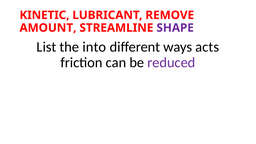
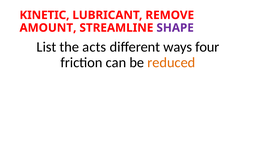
into: into -> acts (94, 47)
acts: acts -> four (207, 47)
reduced colour: purple -> orange (171, 63)
